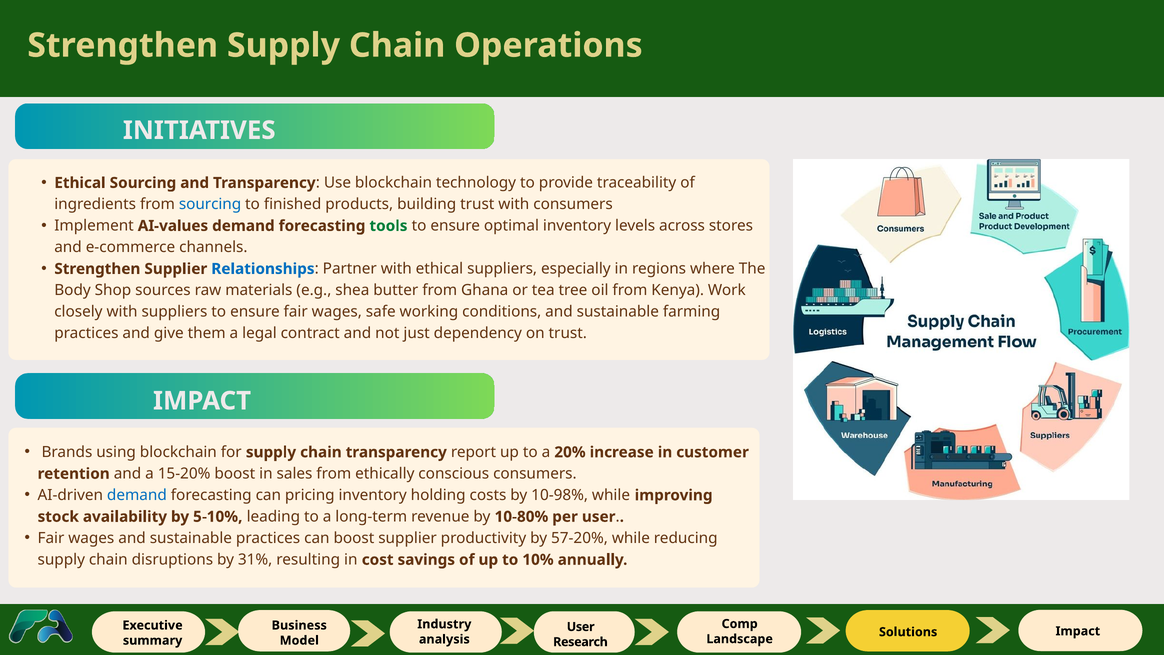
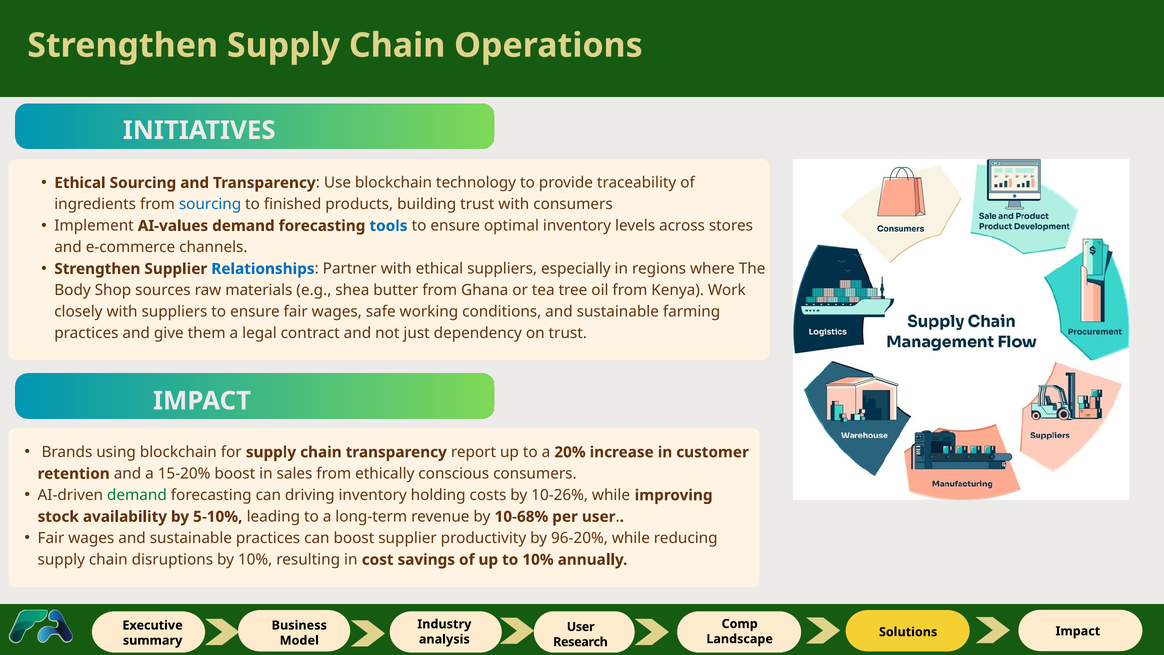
tools colour: green -> blue (388, 226)
demand colour: blue -> green (137, 495)
pricing: pricing -> driving (310, 495)
10-98%: 10-98% -> 10-26% (560, 495)
10-80%: 10-80% -> 10-68% (521, 517)
57-20%: 57-20% -> 96-20% (579, 538)
by 31%: 31% -> 10% (255, 560)
